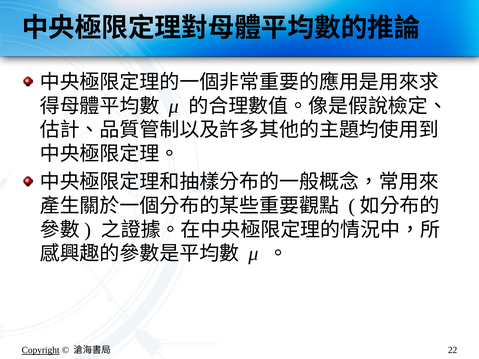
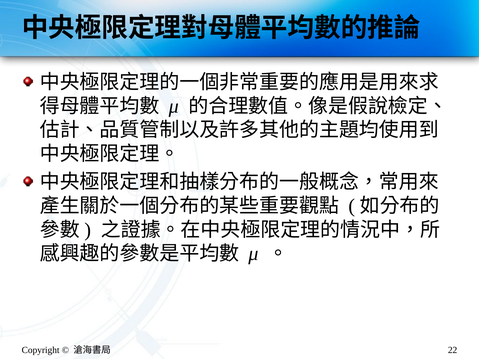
Copyright underline: present -> none (41, 350)
